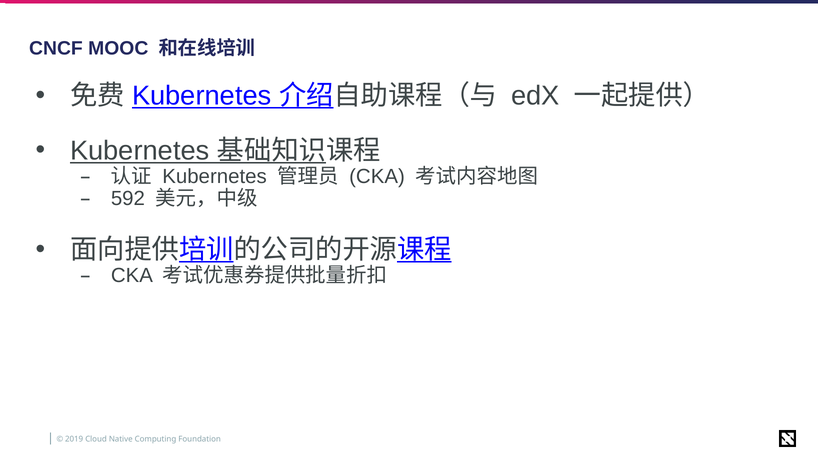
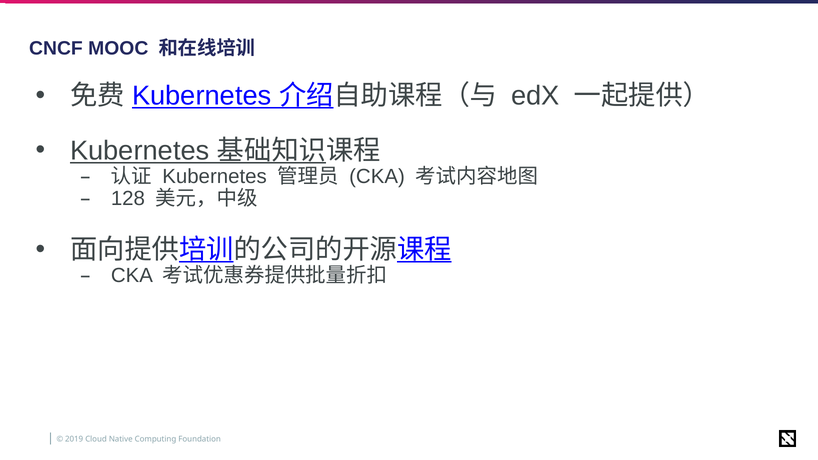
592: 592 -> 128 (128, 198)
